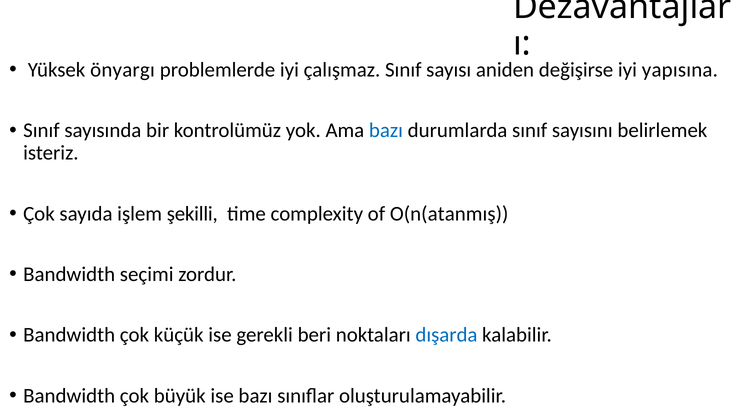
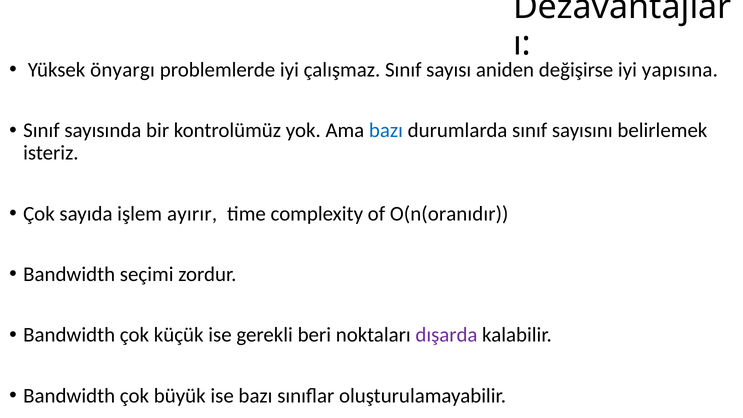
şekilli: şekilli -> ayırır (192, 214)
O(n(atanmış: O(n(atanmış -> O(n(oranıdır (449, 214)
dışarda colour: blue -> purple (446, 335)
